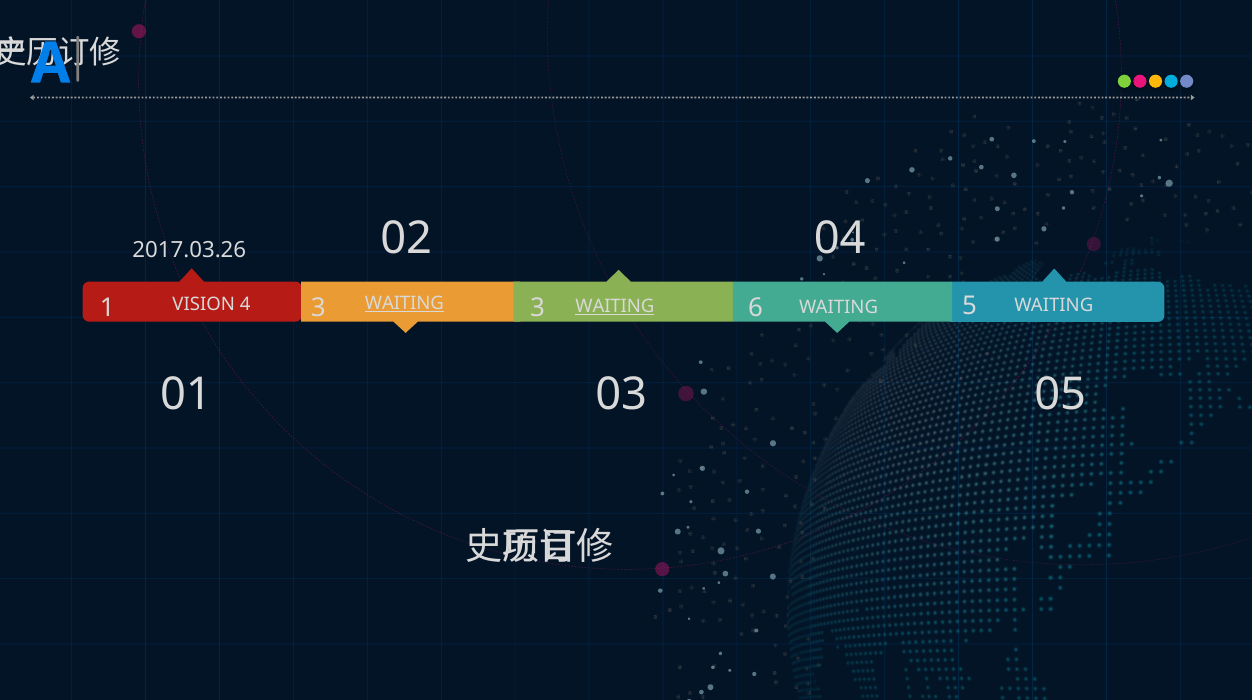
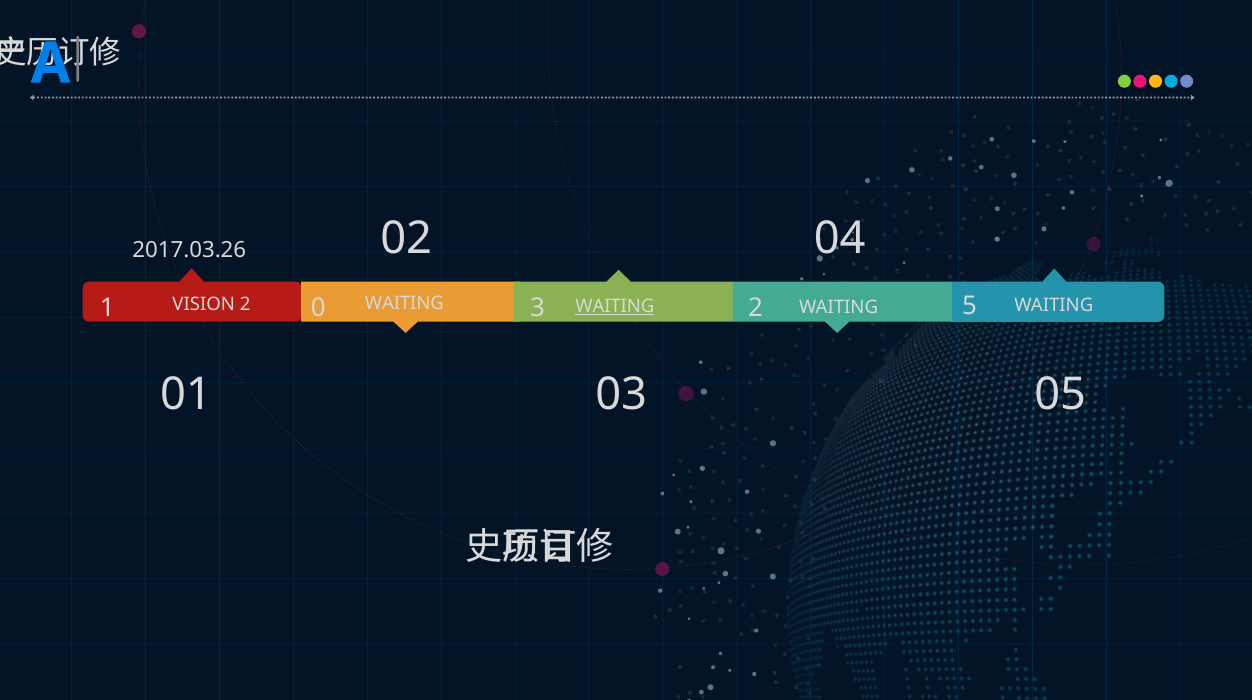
WAITING underline: present -> none (404, 303)
VISION 4: 4 -> 2 (245, 304)
1 3: 3 -> 0 (318, 308)
3 6: 6 -> 2 (755, 308)
